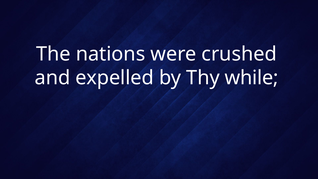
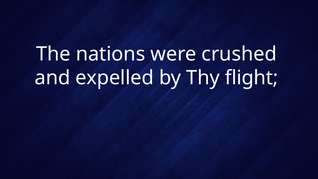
while: while -> flight (252, 78)
